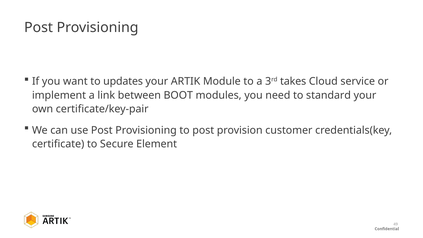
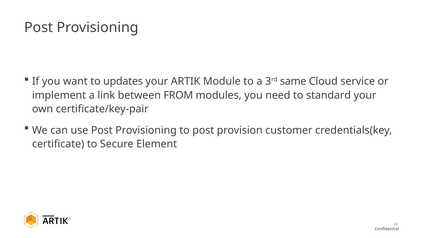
takes: takes -> same (293, 81)
BOOT: BOOT -> FROM (178, 95)
